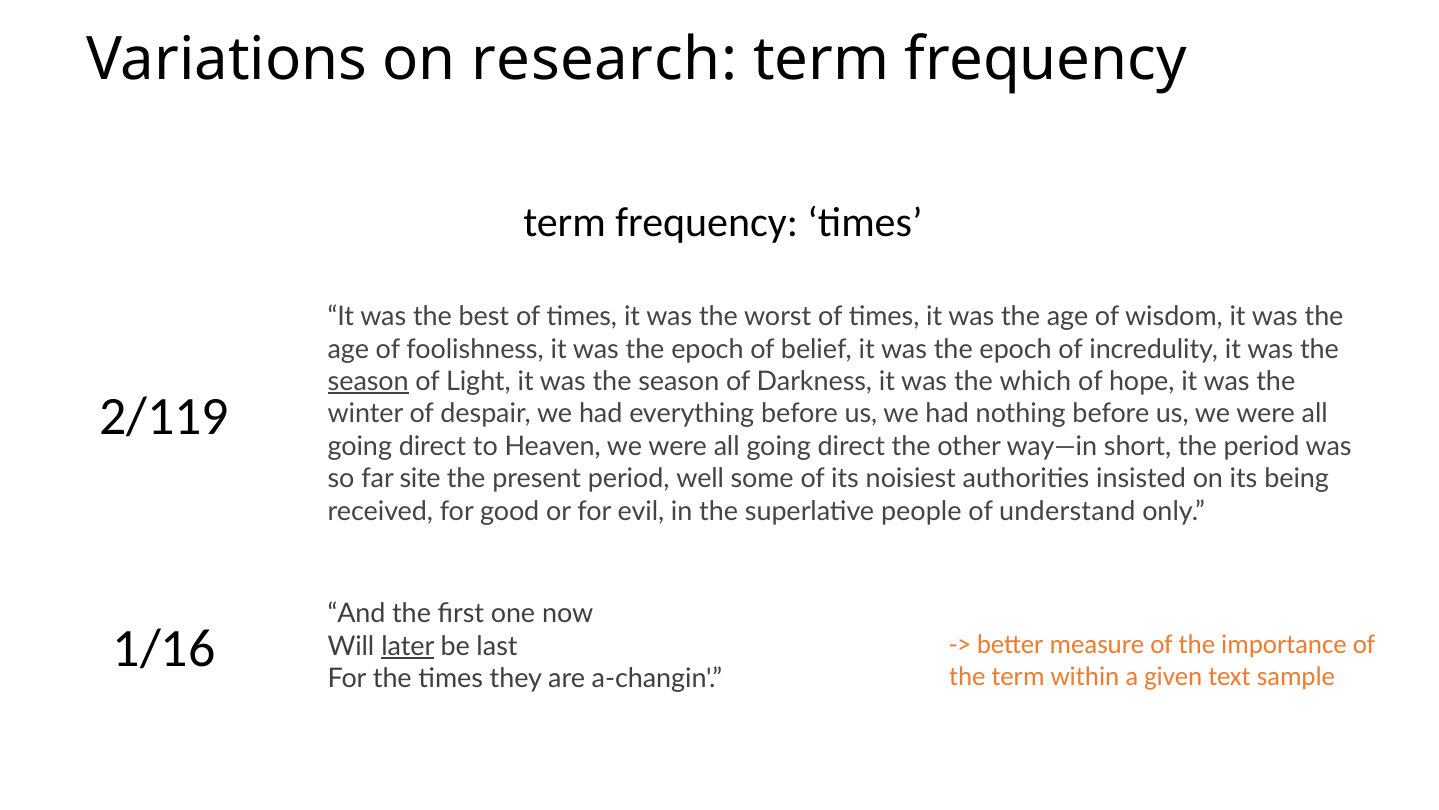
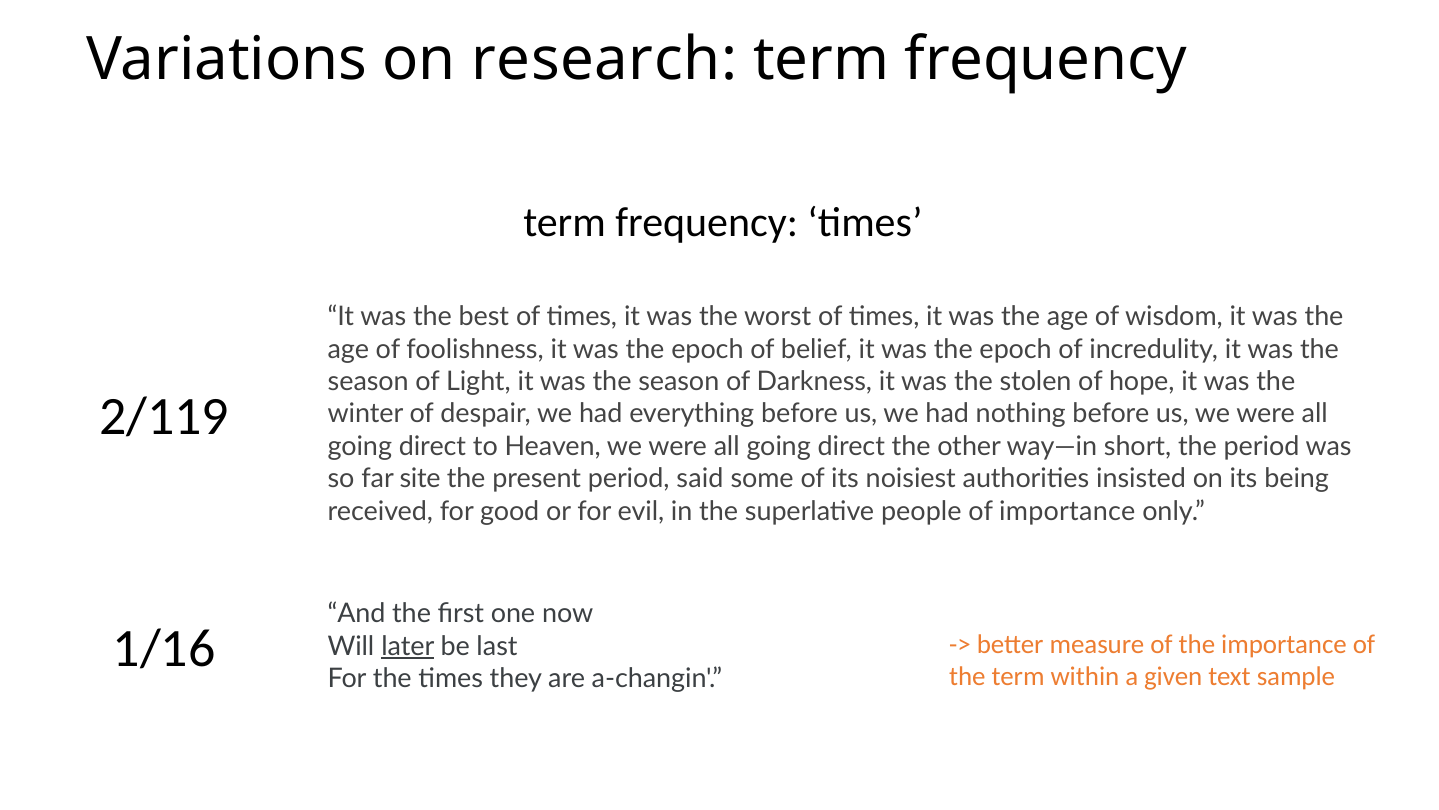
season underline: present -> none (368, 381)
which: which -> stolen (1036, 381)
well: well -> said (700, 478)
of understand: understand -> importance (1067, 511)
